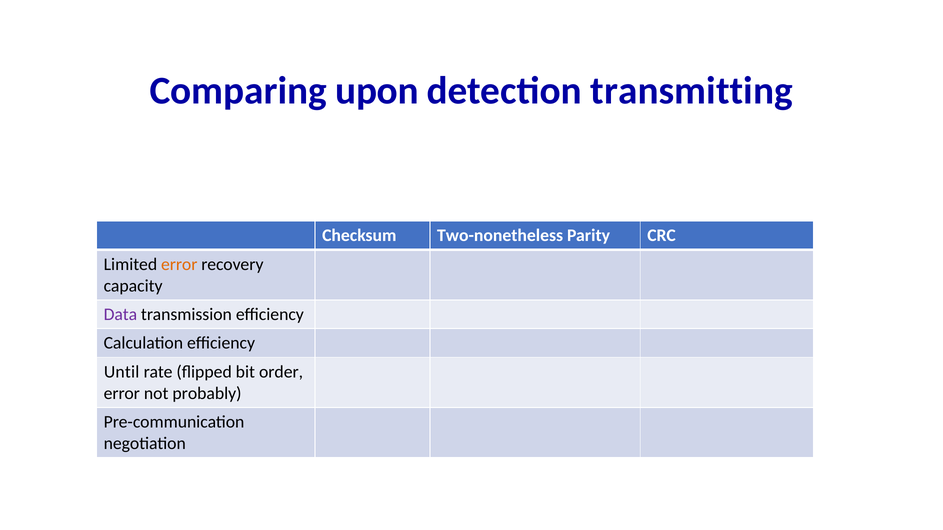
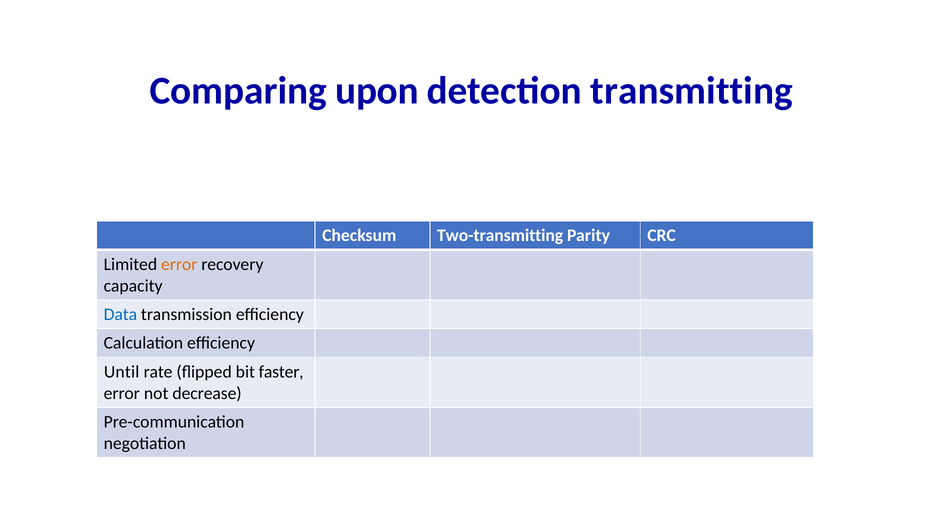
Two-nonetheless: Two-nonetheless -> Two-transmitting (500, 236)
Data colour: purple -> blue (120, 315)
order: order -> faster (281, 372)
probably: probably -> decrease (207, 394)
